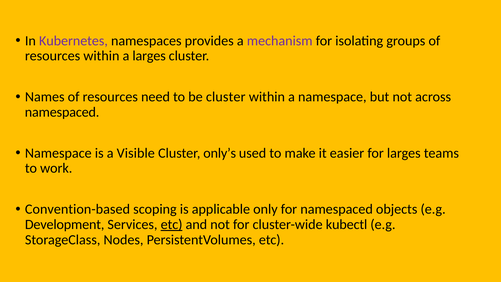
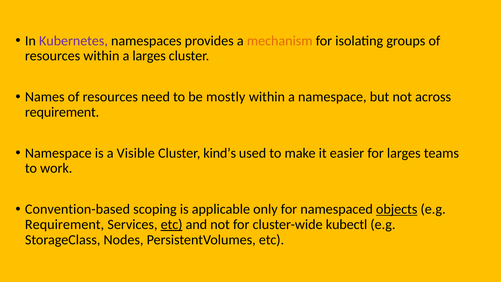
mechanism colour: purple -> orange (280, 41)
be cluster: cluster -> mostly (226, 97)
namespaced: namespaced -> requirement (62, 112)
only’s: only’s -> kind’s (220, 153)
objects underline: none -> present (397, 209)
Development: Development -> Requirement (65, 224)
